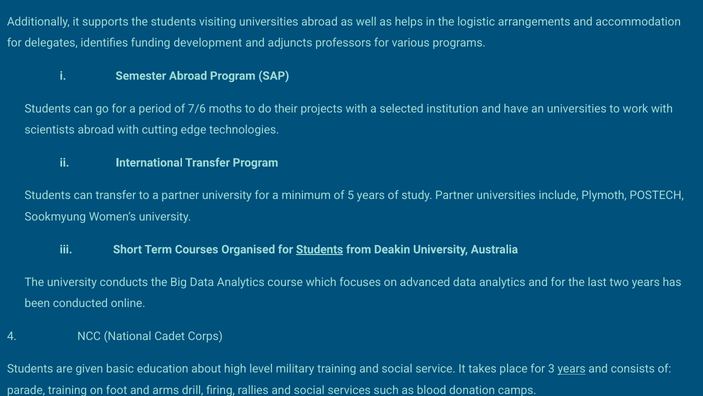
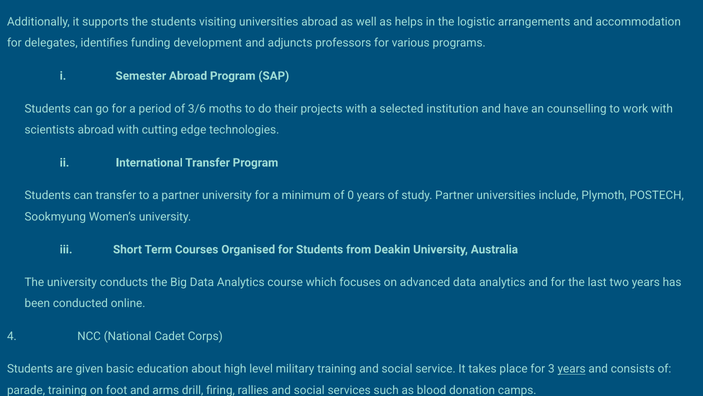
7/6: 7/6 -> 3/6 (197, 109)
an universities: universities -> counselling (577, 109)
5: 5 -> 0 (351, 195)
Students underline: present -> none (320, 249)
